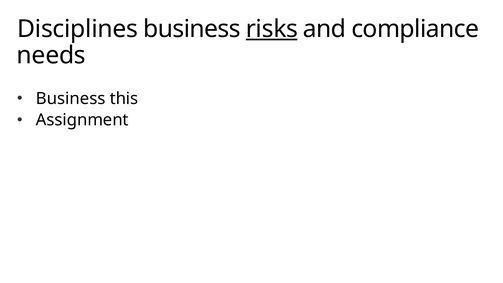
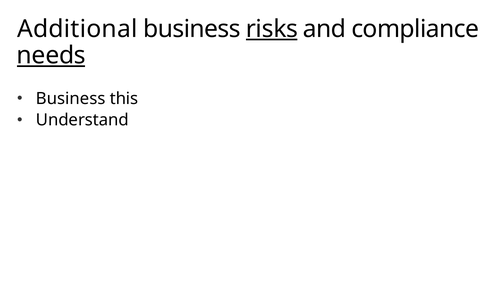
Disciplines: Disciplines -> Additional (77, 29)
needs underline: none -> present (51, 55)
Assignment: Assignment -> Understand (82, 120)
